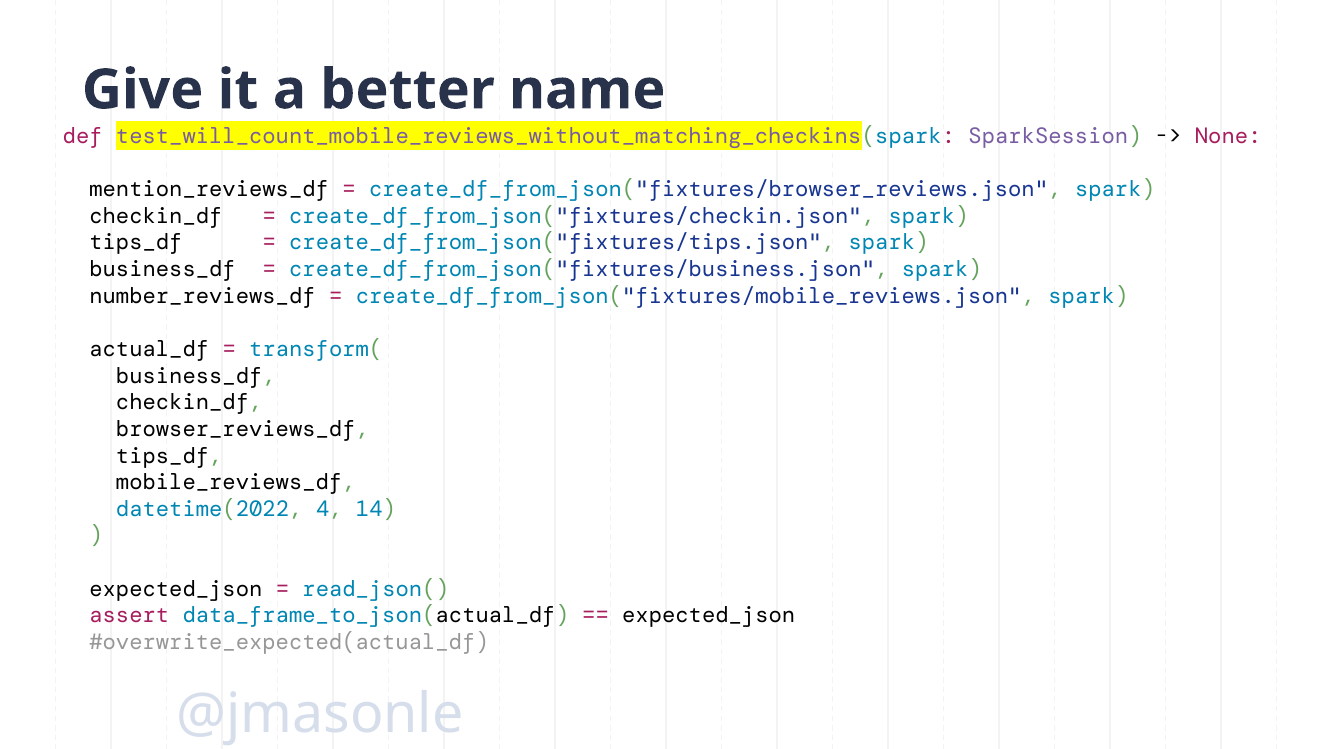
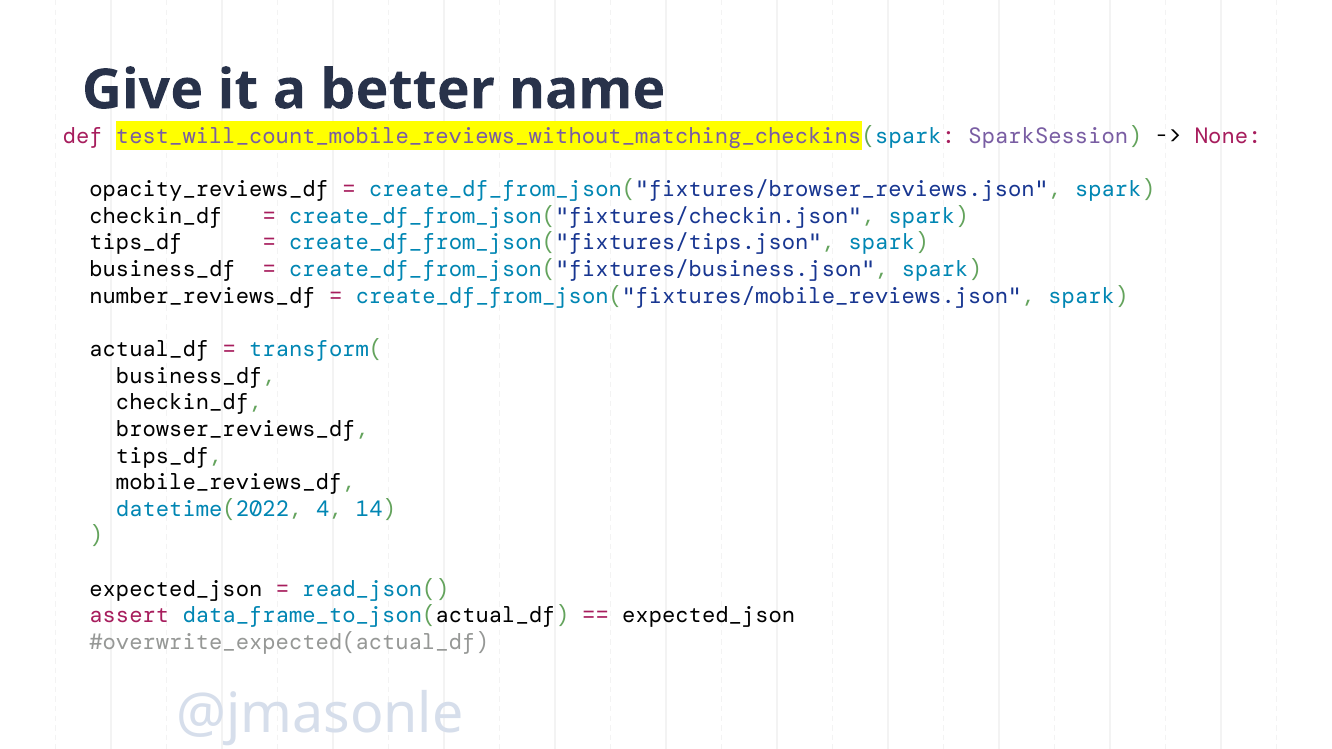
mention_reviews_df: mention_reviews_df -> opacity_reviews_df (209, 189)
